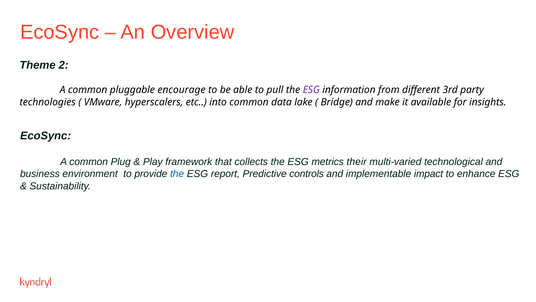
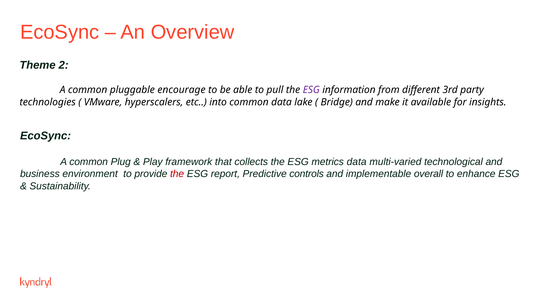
metrics their: their -> data (357, 162)
the colour: blue -> red (177, 174)
impact: impact -> overall (429, 174)
